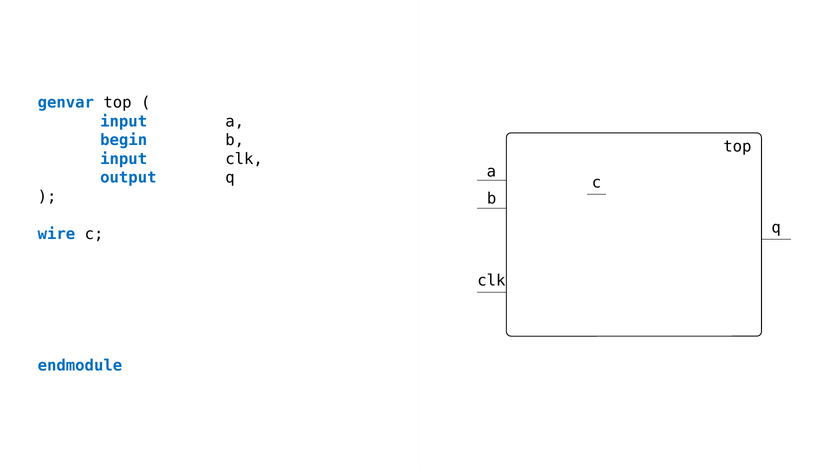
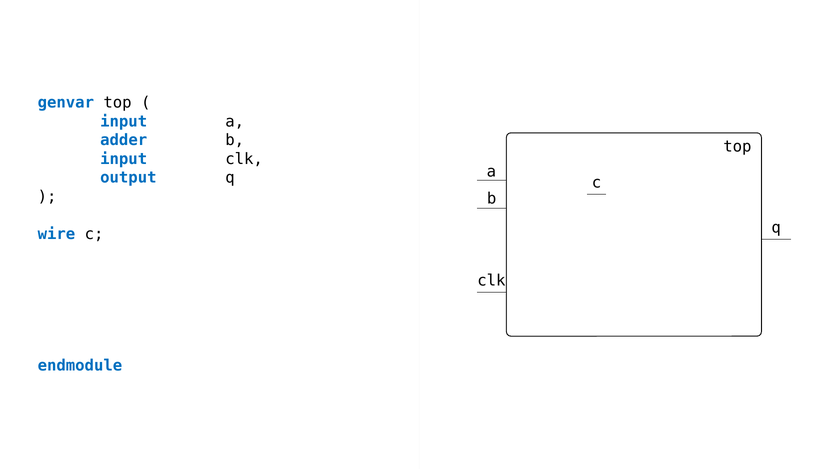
begin: begin -> adder (124, 140)
